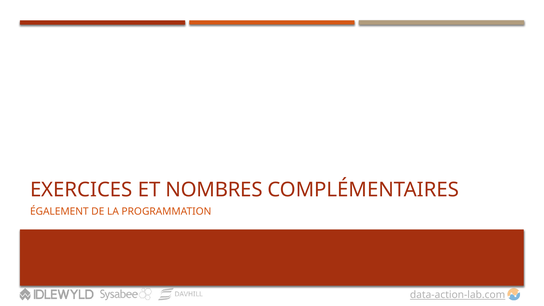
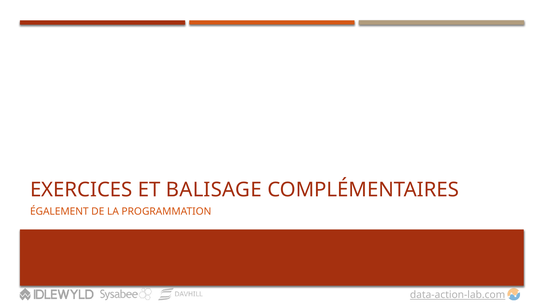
NOMBRES: NOMBRES -> BALISAGE (214, 190)
